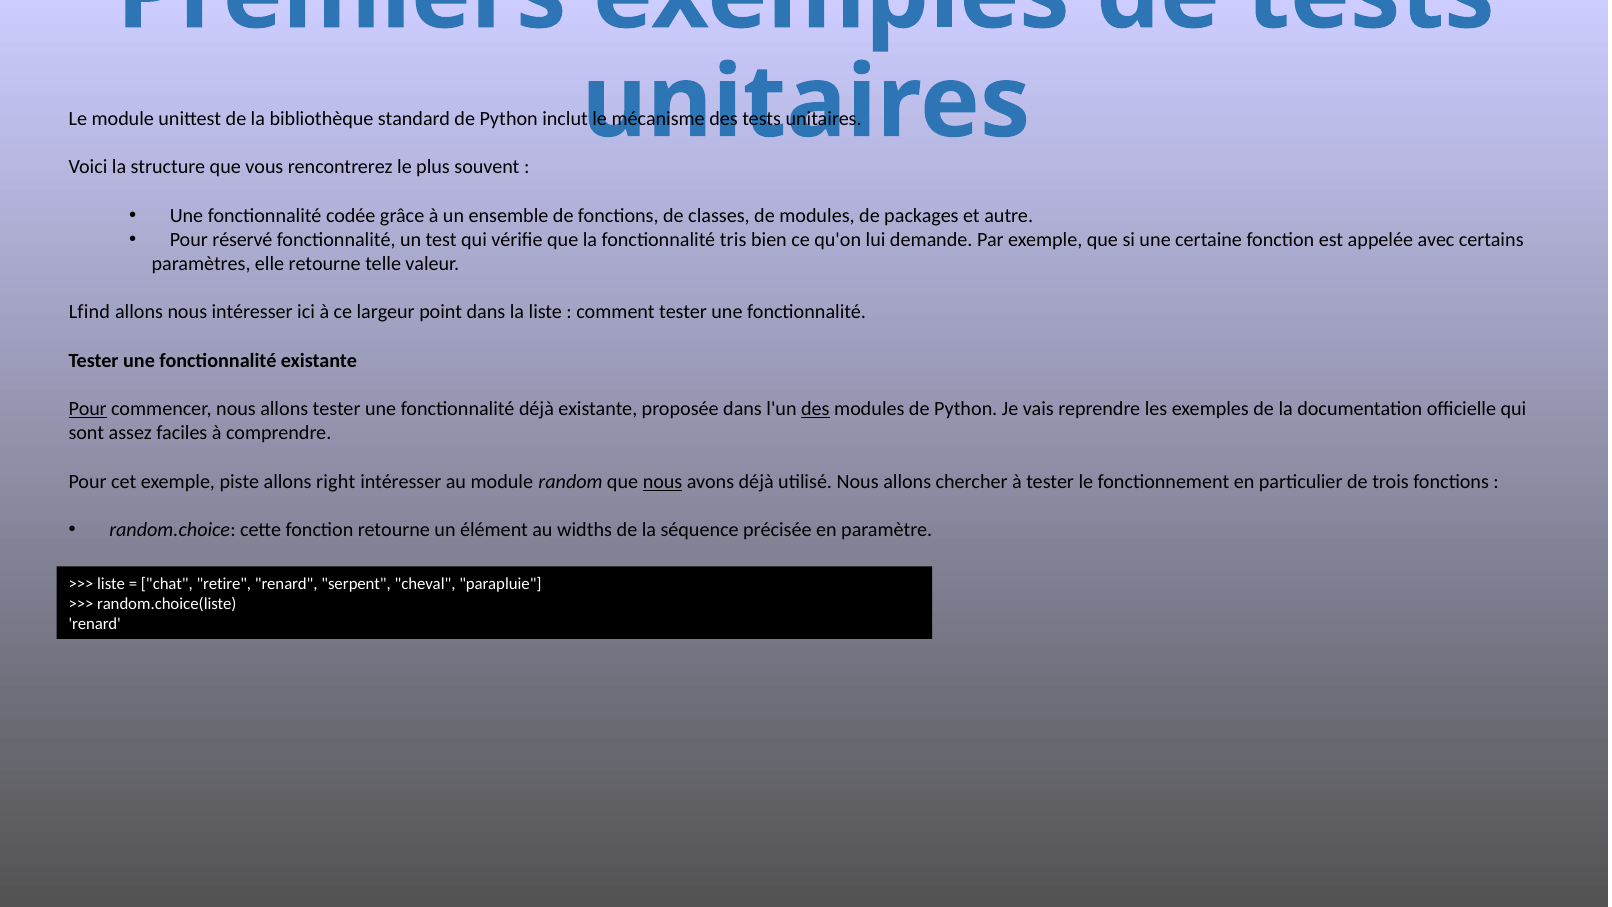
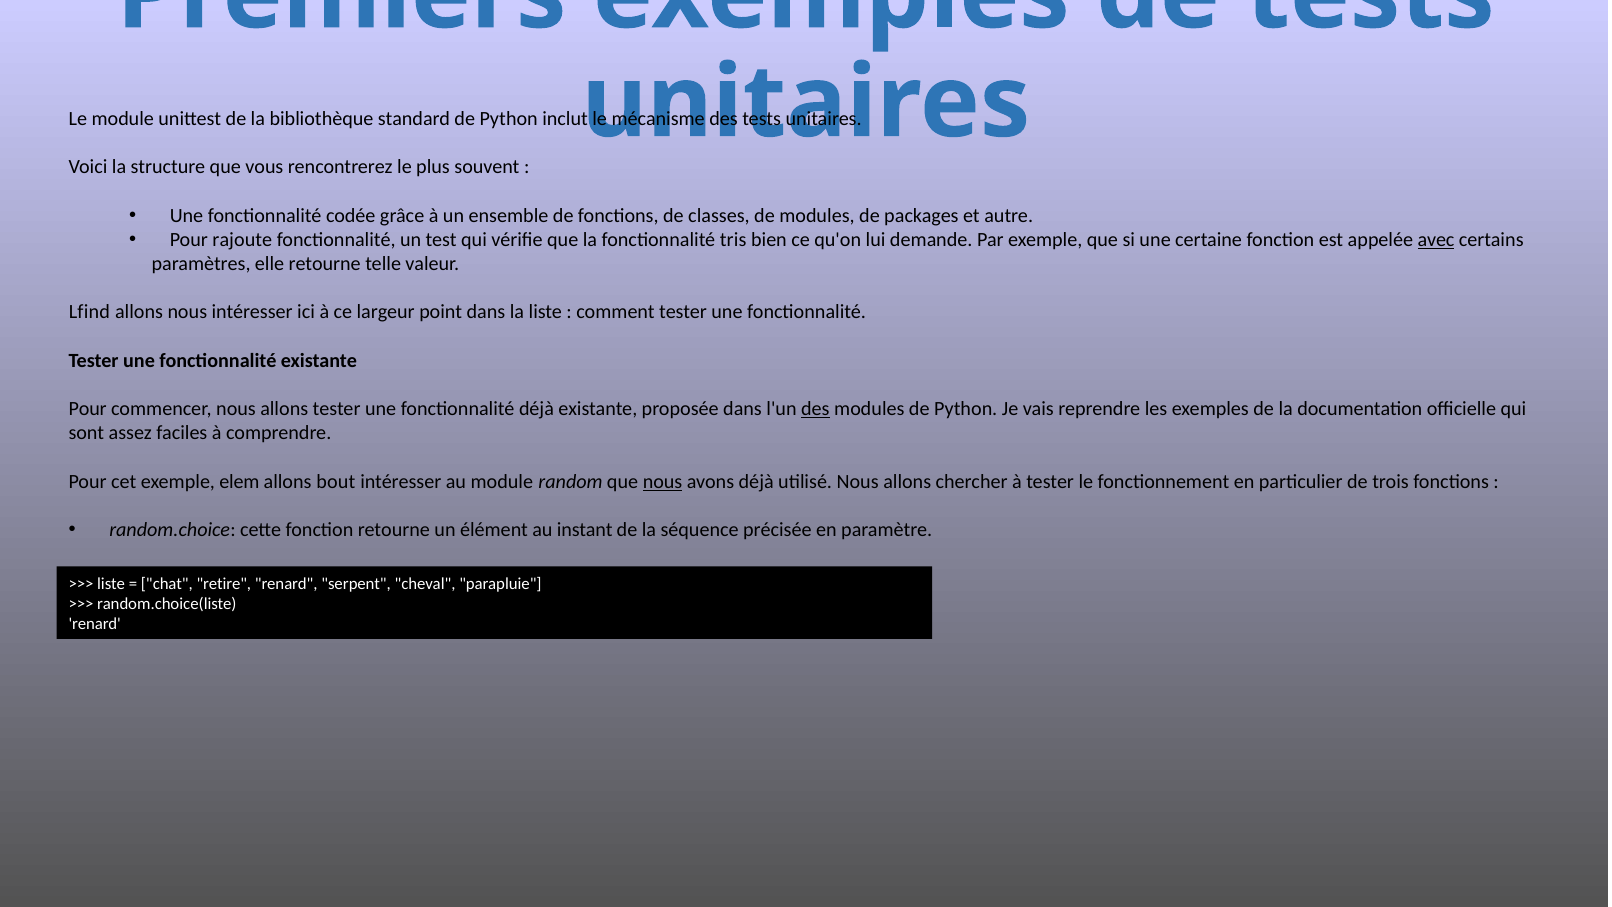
réservé: réservé -> rajoute (242, 240)
avec underline: none -> present (1436, 240)
Pour underline: present -> none (88, 409)
piste: piste -> elem (239, 482)
right: right -> bout (336, 482)
widths: widths -> instant (585, 530)
